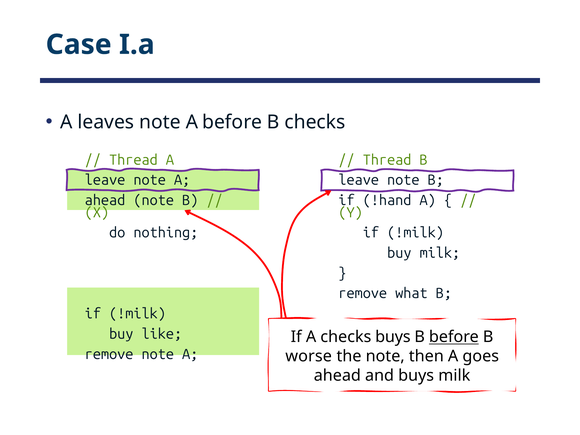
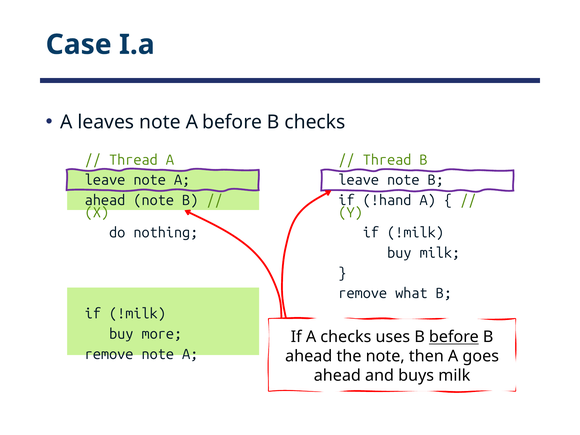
like: like -> more (162, 334)
checks buys: buys -> uses (393, 337)
worse: worse -> ahead (309, 356)
